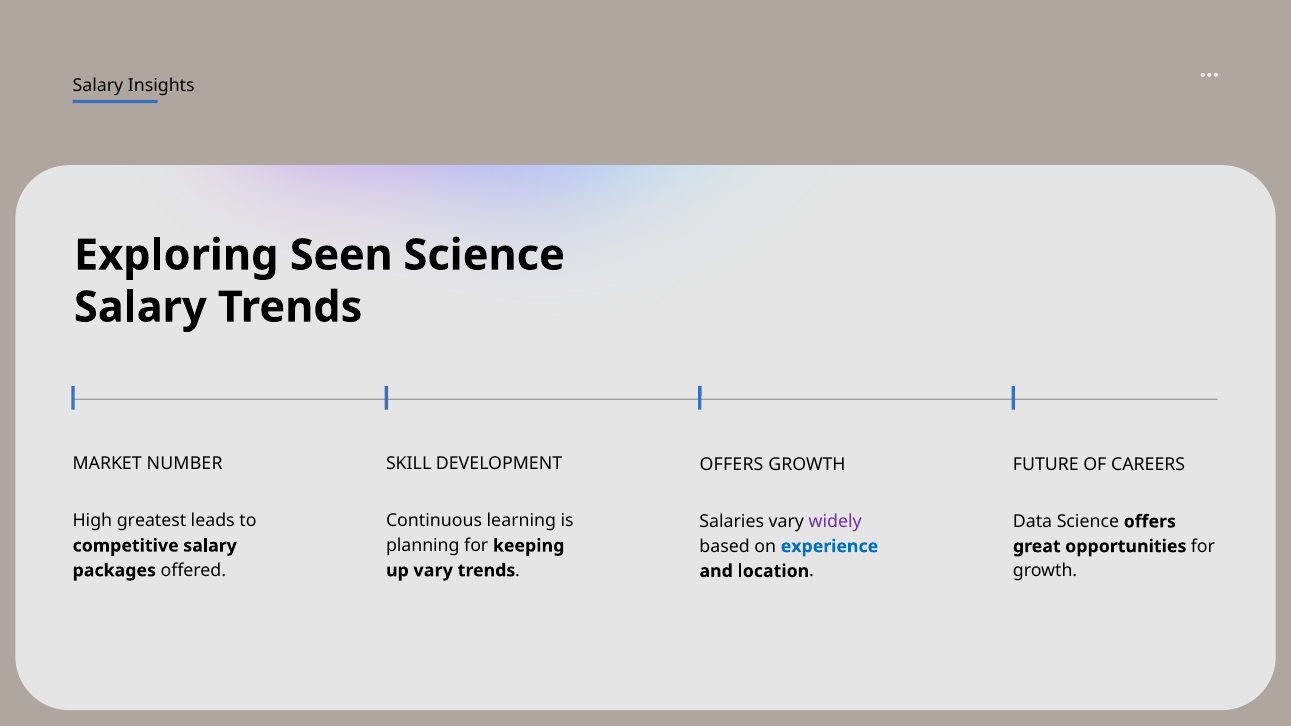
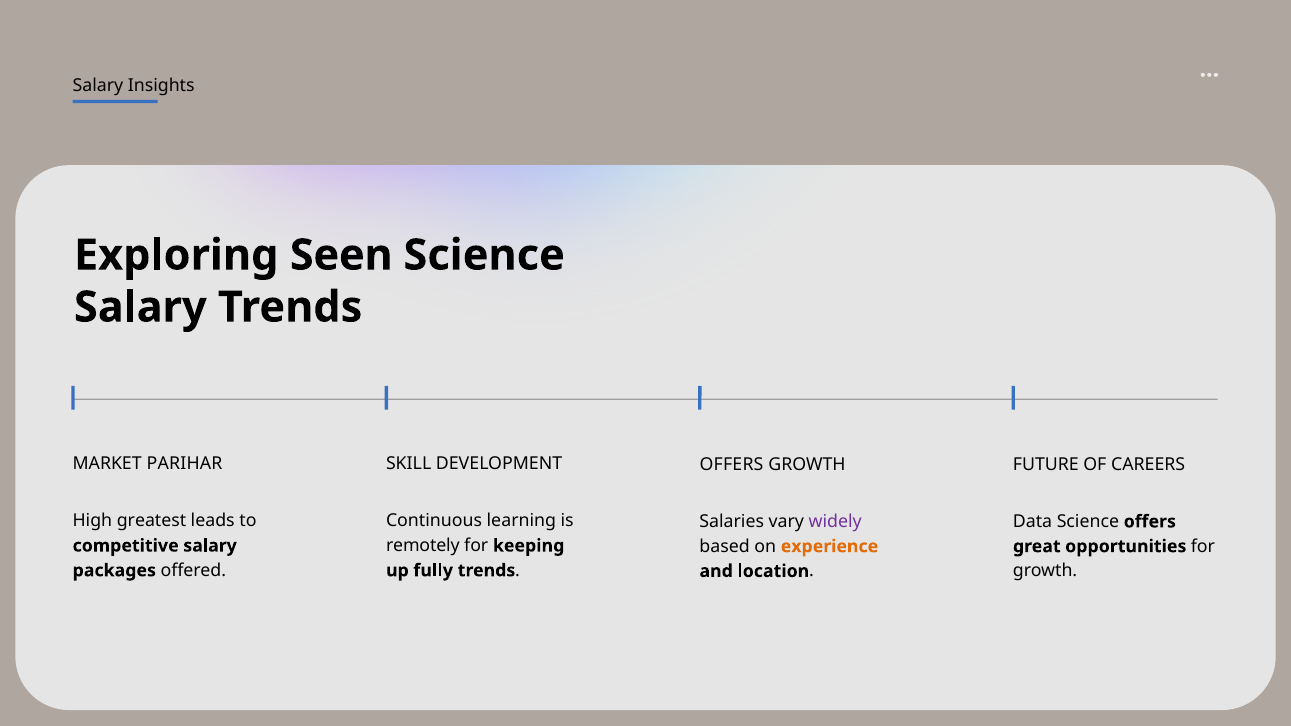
NUMBER: NUMBER -> PARIHAR (185, 464)
planning: planning -> remotely (423, 546)
experience colour: blue -> orange (829, 546)
up vary: vary -> fully (433, 571)
